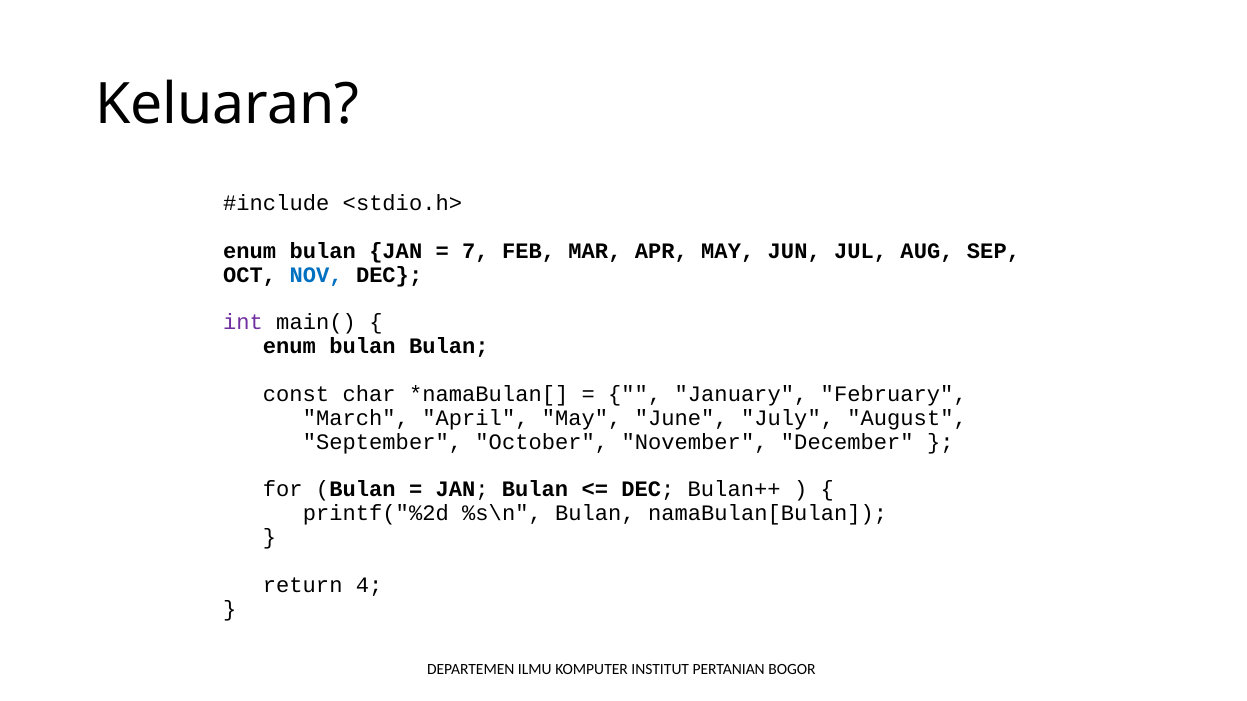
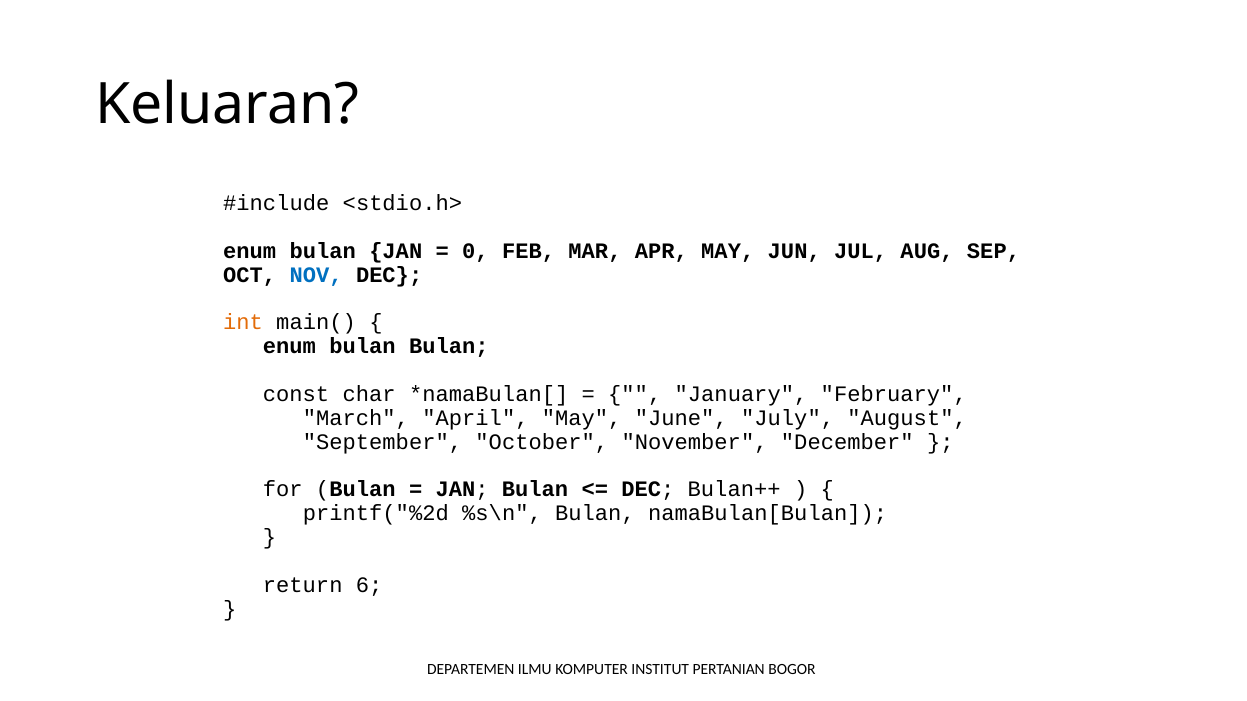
7: 7 -> 0 (475, 251)
int colour: purple -> orange (243, 323)
4: 4 -> 6 (369, 585)
